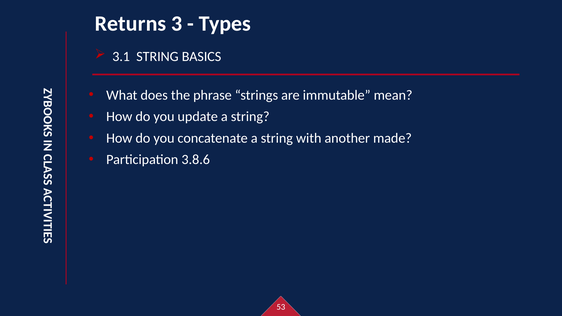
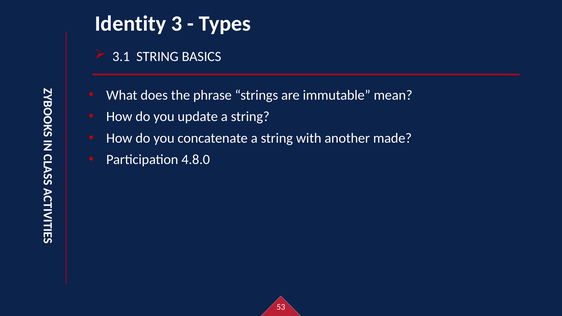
Returns: Returns -> Identity (131, 24)
3.8.6: 3.8.6 -> 4.8.0 (196, 160)
